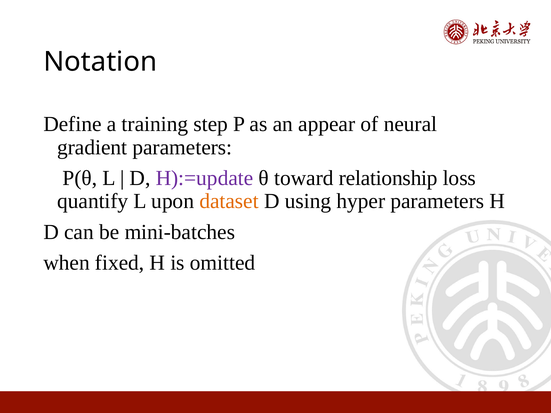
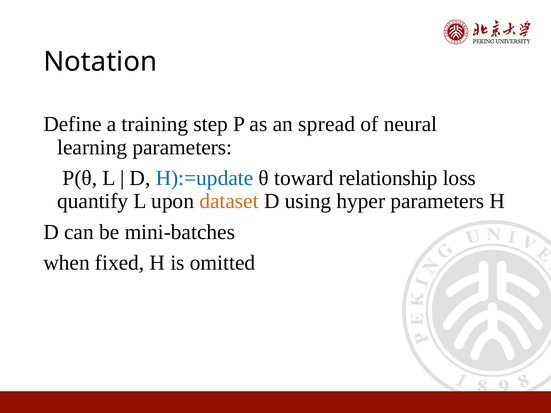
appear: appear -> spread (327, 124)
gradient: gradient -> learning (92, 147)
H):=update colour: purple -> blue (205, 178)
